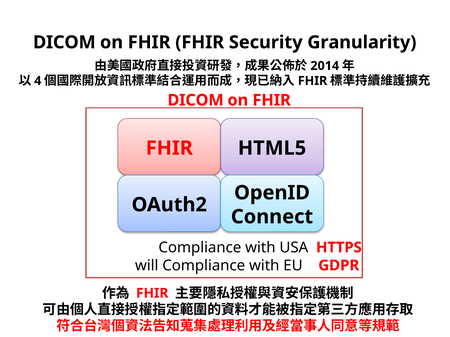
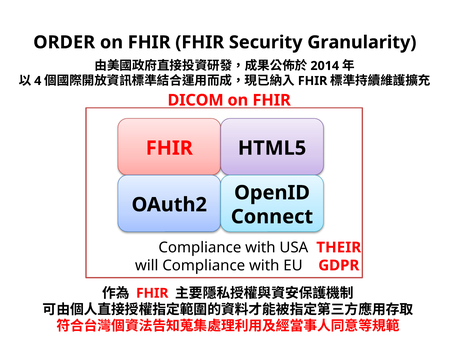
DICOM: DICOM -> ORDER (64, 42)
HTTPS: HTTPS -> THEIR (339, 248)
